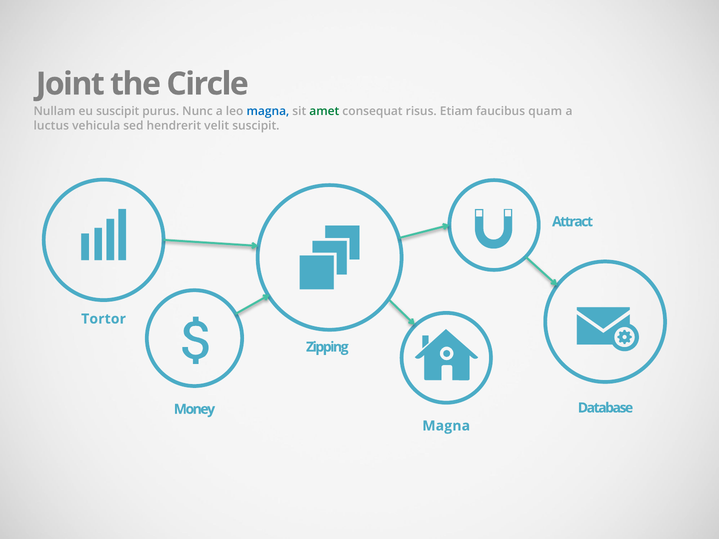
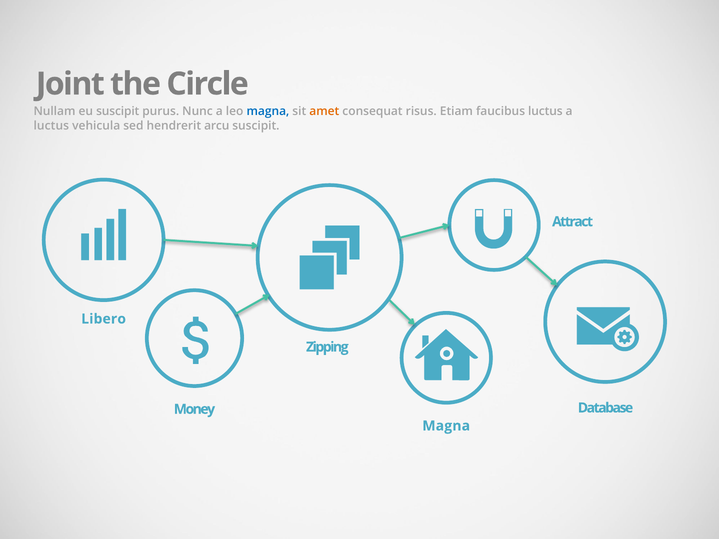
amet colour: green -> orange (324, 112)
faucibus quam: quam -> luctus (545, 112)
velit: velit -> arcu (217, 126)
Tortor: Tortor -> Libero (104, 319)
